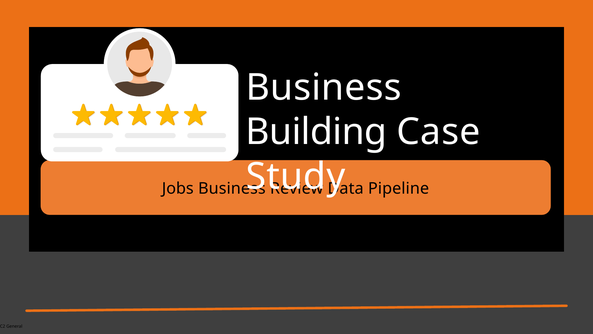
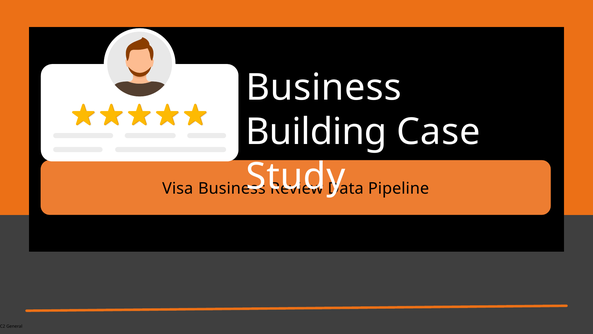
Jobs: Jobs -> Visa (178, 188)
